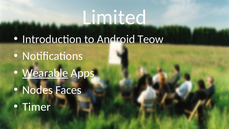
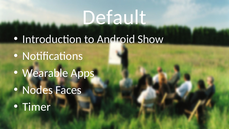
Limited: Limited -> Default (114, 17)
Teow: Teow -> Show (151, 39)
Wearable underline: present -> none (45, 73)
